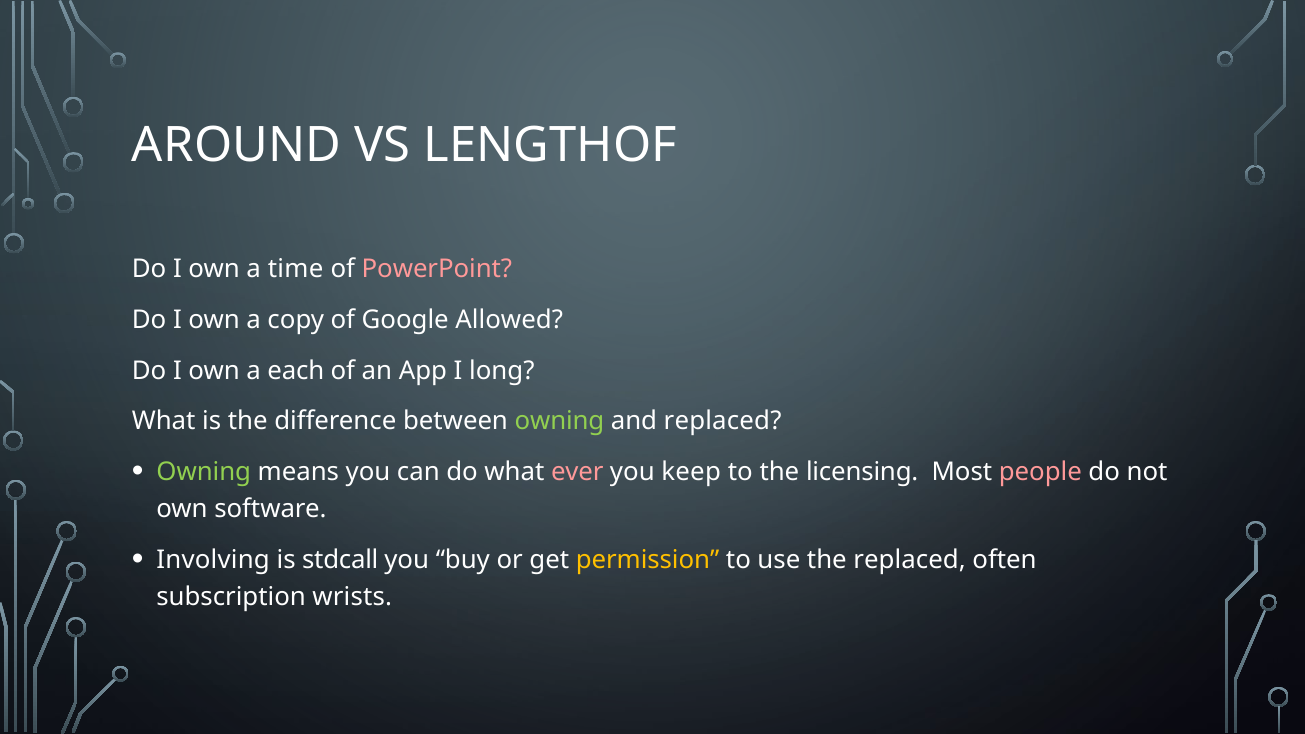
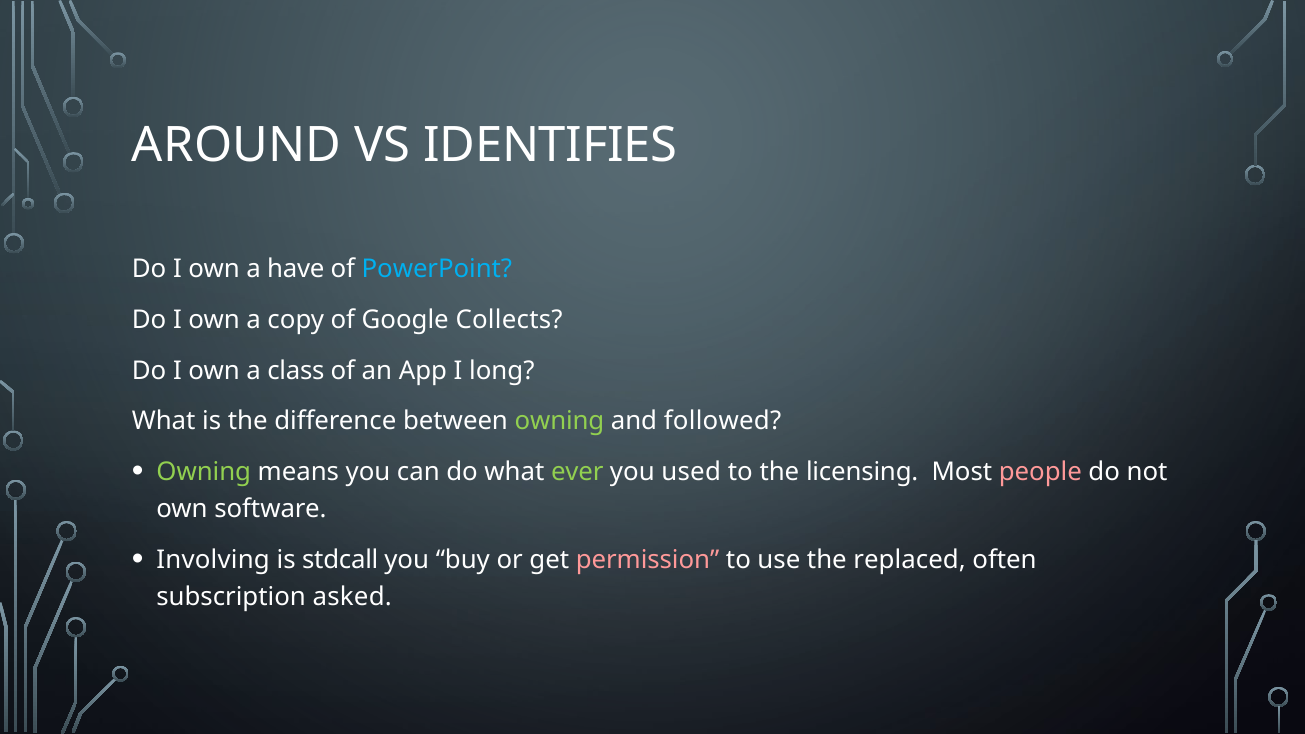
LENGTHOF: LENGTHOF -> IDENTIFIES (550, 145)
time: time -> have (296, 269)
PowerPoint colour: pink -> light blue (437, 269)
Allowed: Allowed -> Collects (509, 320)
each: each -> class (296, 371)
and replaced: replaced -> followed (723, 421)
ever colour: pink -> light green (577, 472)
keep: keep -> used (691, 472)
permission colour: yellow -> pink (648, 560)
wrists: wrists -> asked (352, 597)
